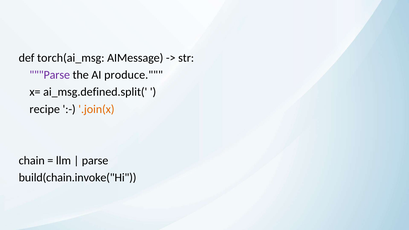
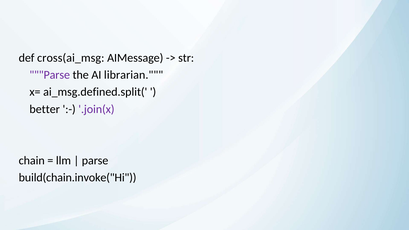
torch(ai_msg: torch(ai_msg -> cross(ai_msg (71, 58)
produce: produce -> librarian (134, 75)
recipe: recipe -> better (45, 109)
.join(x colour: orange -> purple (96, 109)
